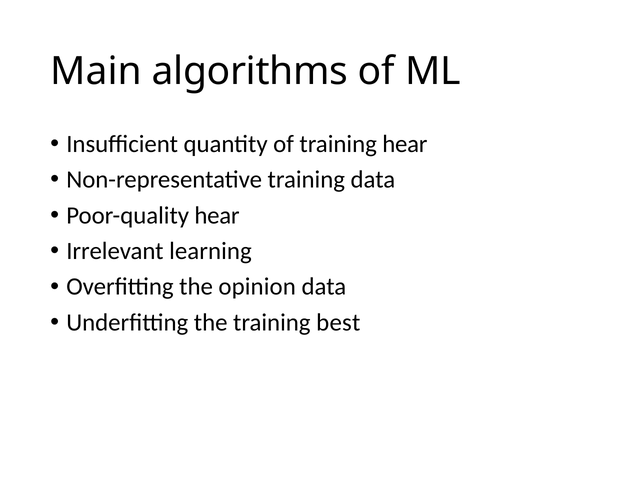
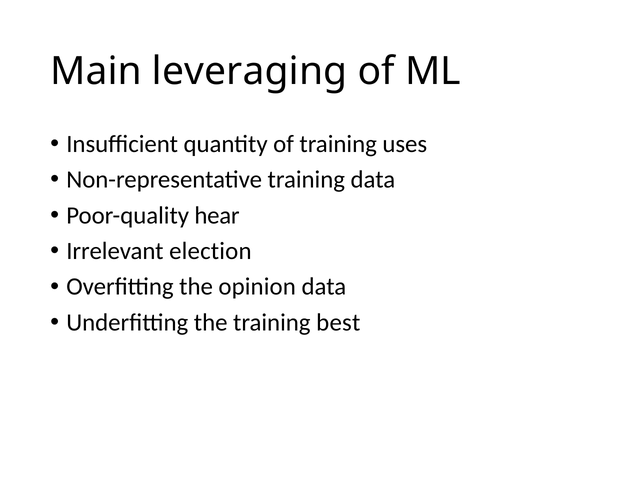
algorithms: algorithms -> leveraging (250, 72)
training hear: hear -> uses (405, 144)
learning: learning -> election (210, 251)
